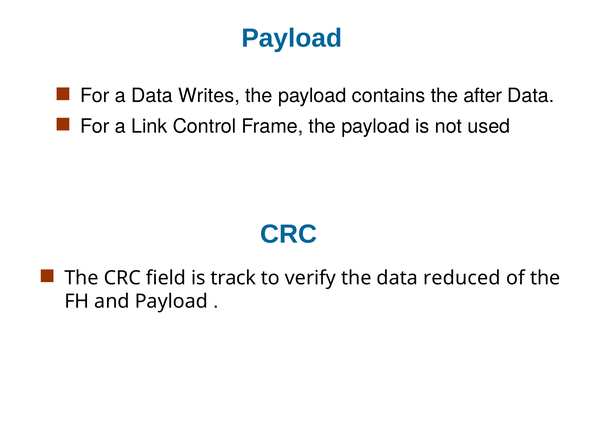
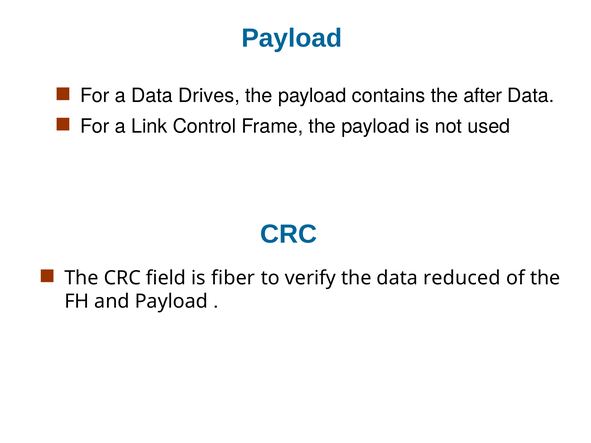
Writes: Writes -> Drives (209, 96)
track: track -> fiber (233, 278)
